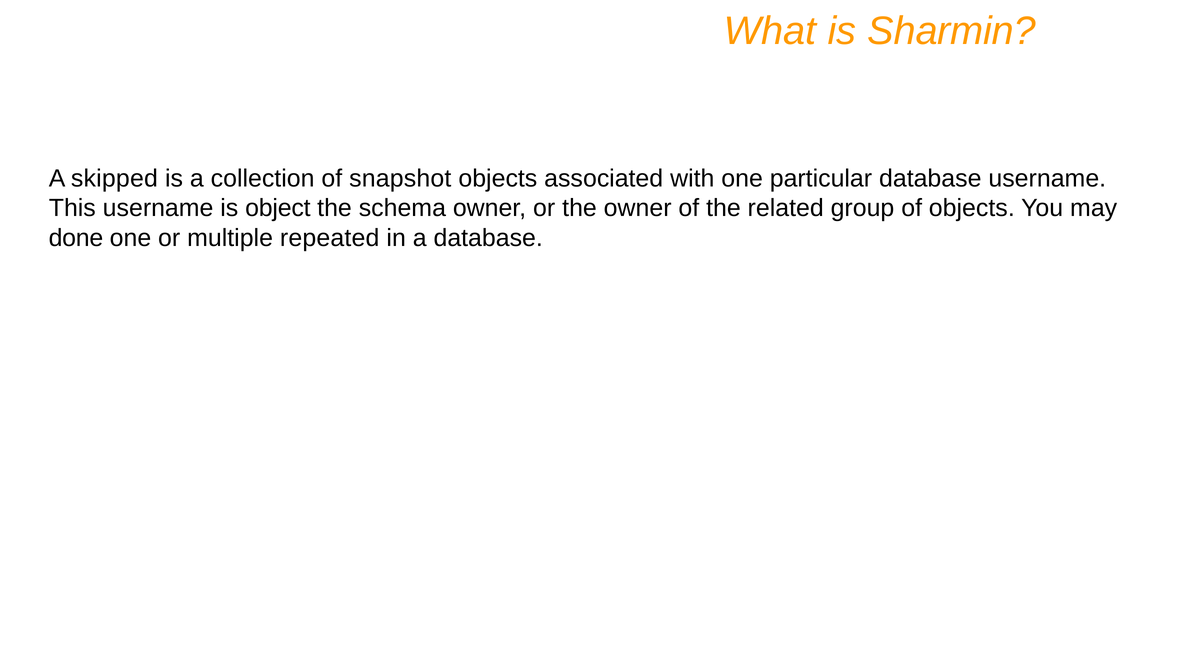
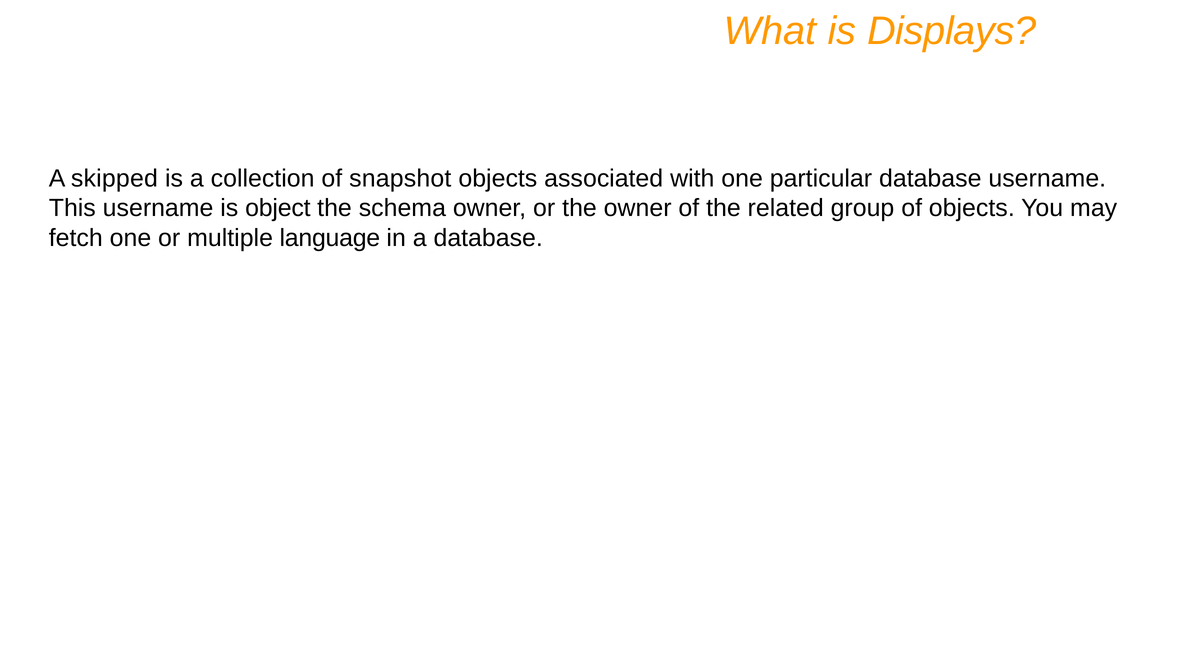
Sharmin: Sharmin -> Displays (952, 31)
done: done -> fetch (76, 238)
repeated: repeated -> language (330, 238)
